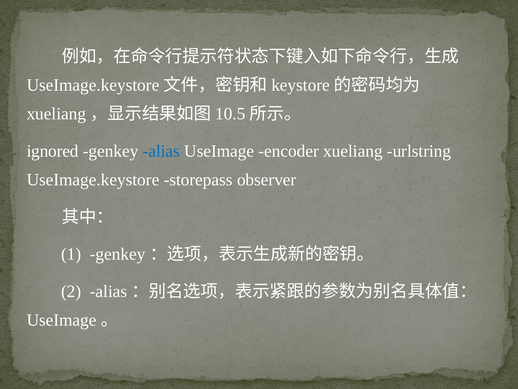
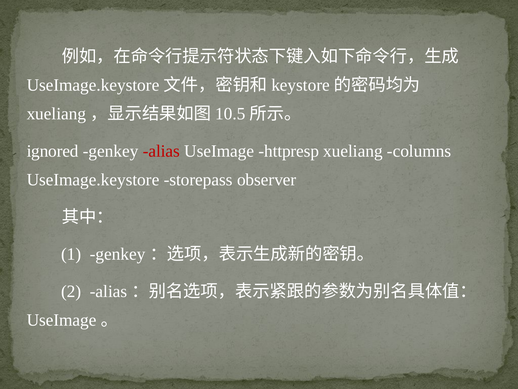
alias colour: blue -> red (161, 151)
encoder: encoder -> httpresp (289, 151)
urlstring: urlstring -> columns (419, 151)
